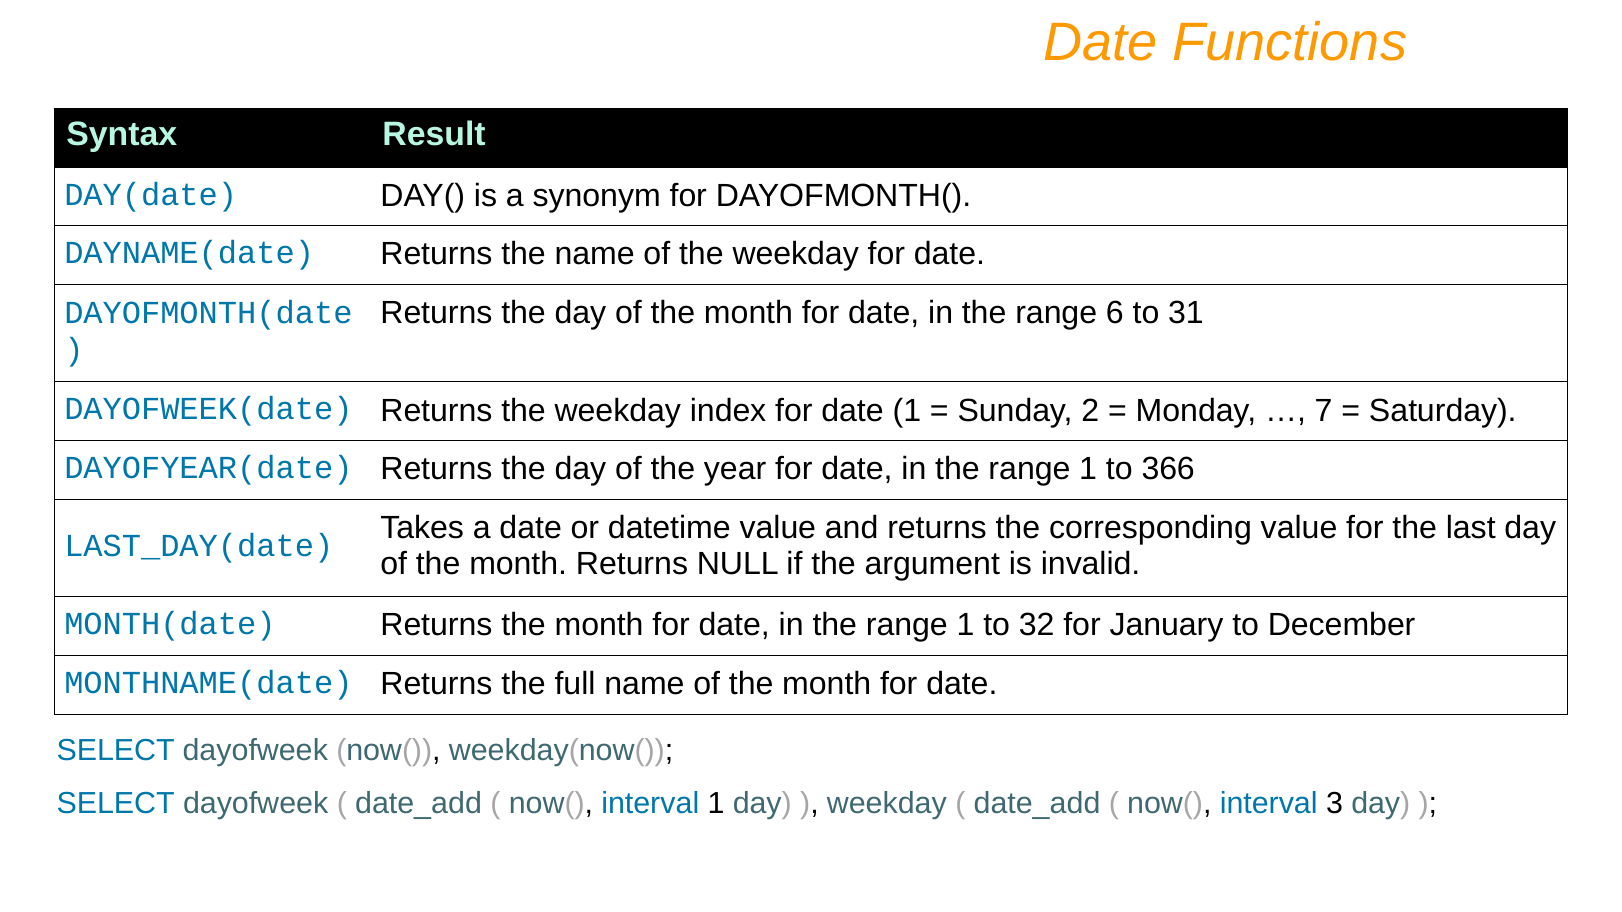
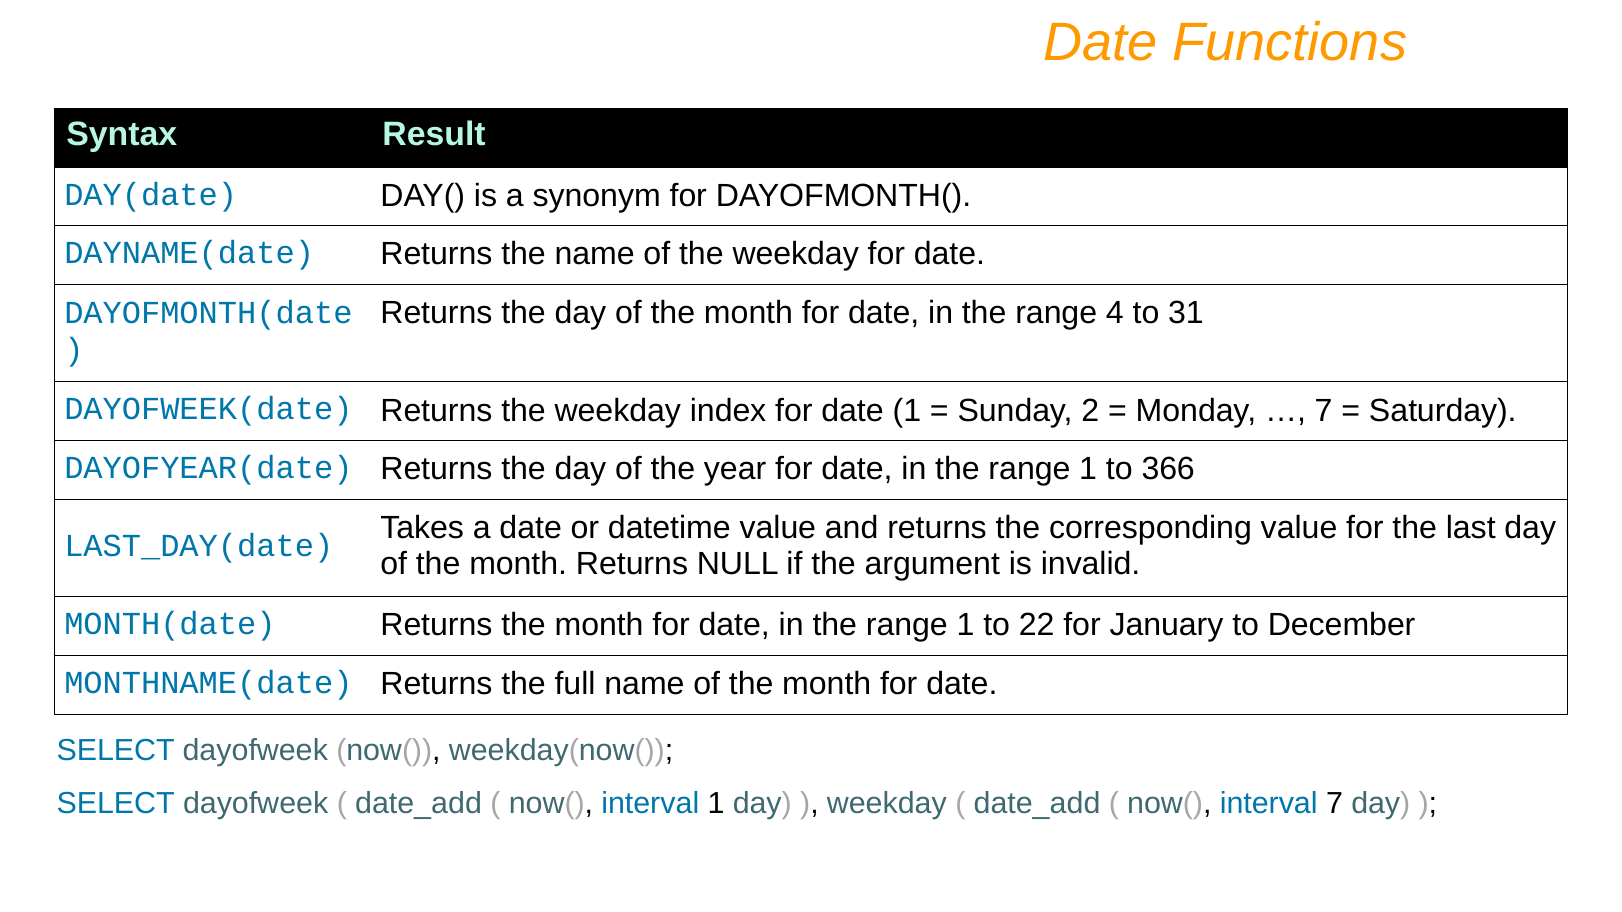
6: 6 -> 4 (1115, 313)
32: 32 -> 22 (1037, 625)
interval 3: 3 -> 7 (1335, 803)
